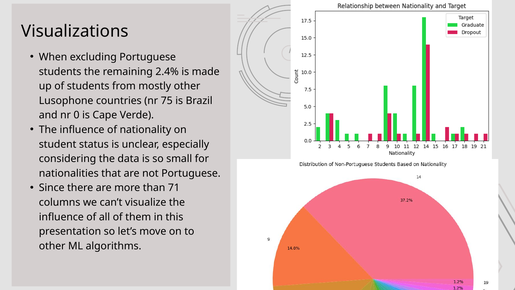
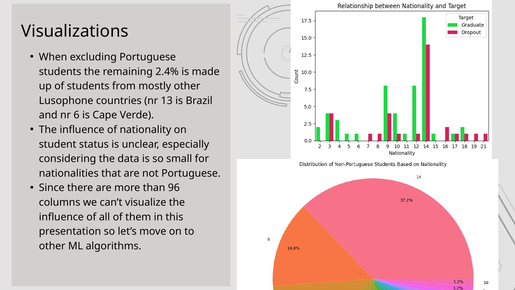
75: 75 -> 13 (167, 101)
0: 0 -> 6 (77, 115)
71: 71 -> 96 (174, 188)
